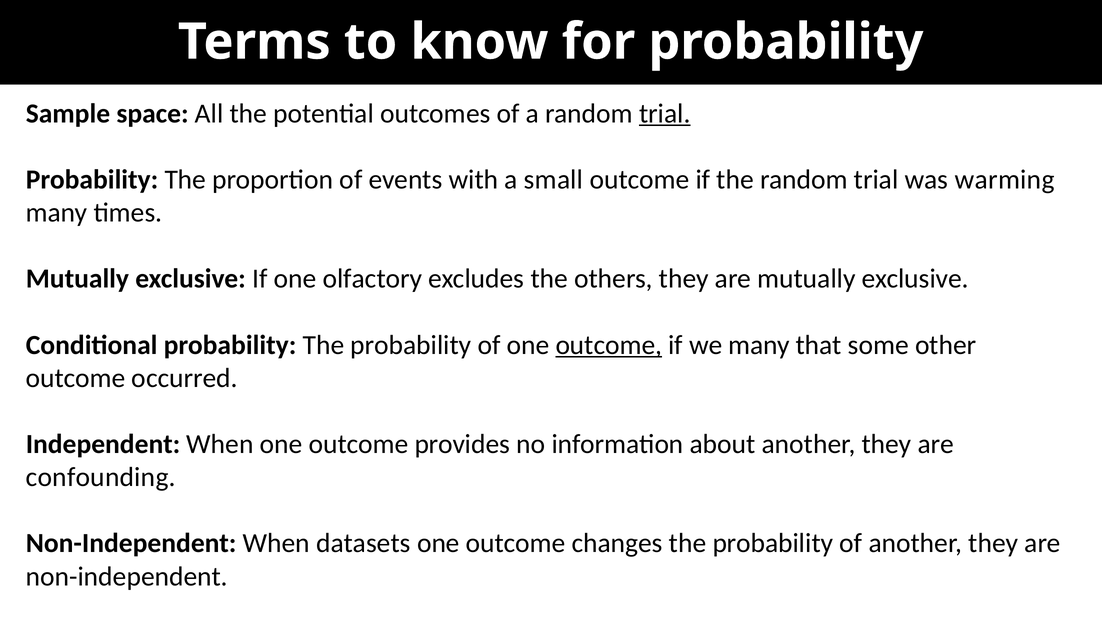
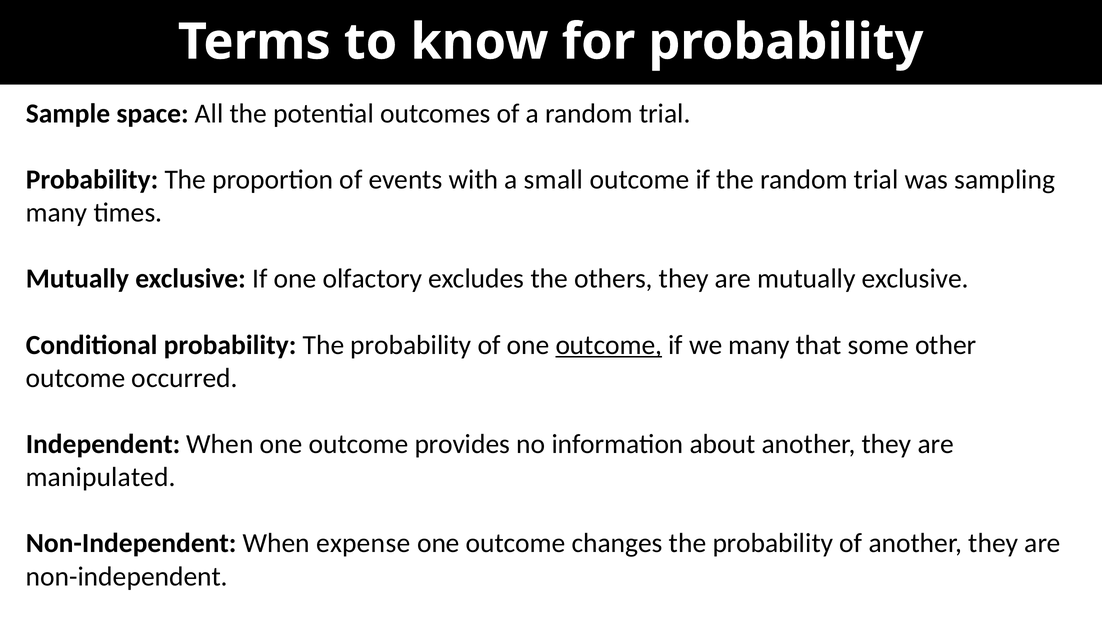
trial underline: present -> none (665, 114)
warming: warming -> sampling (1005, 180)
confounding: confounding -> manipulated (101, 477)
datasets: datasets -> expense (363, 543)
